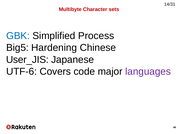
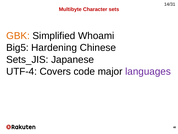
GBK colour: blue -> orange (18, 36)
Process: Process -> Whoami (96, 36)
User_JIS: User_JIS -> Sets_JIS (27, 59)
UTF-6: UTF-6 -> UTF-4 (22, 71)
